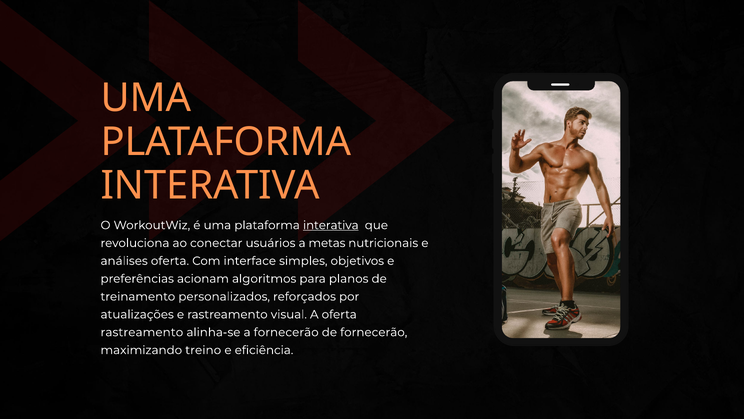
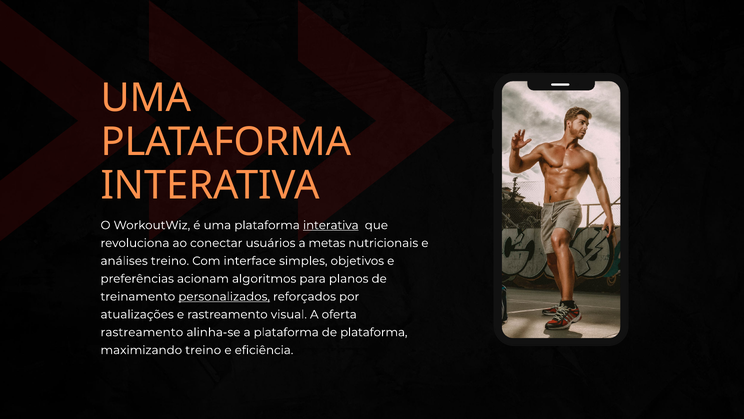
análises oferta: oferta -> treino (170, 261)
personalizados underline: none -> present (224, 296)
a fornecerão: fornecerão -> plataforma (286, 332)
de fornecerão: fornecerão -> plataforma (374, 332)
